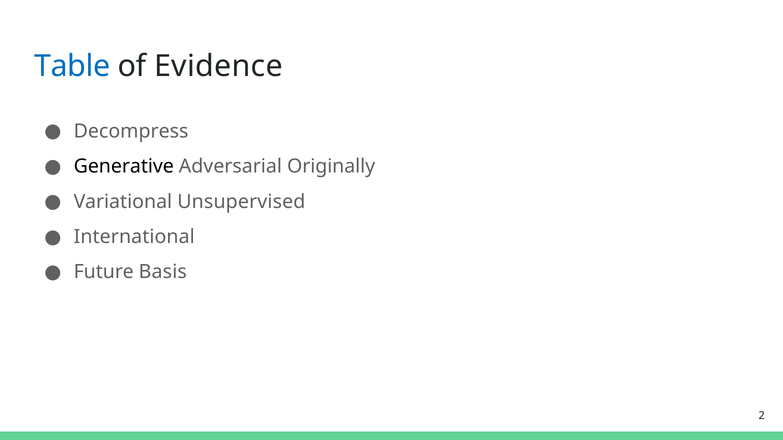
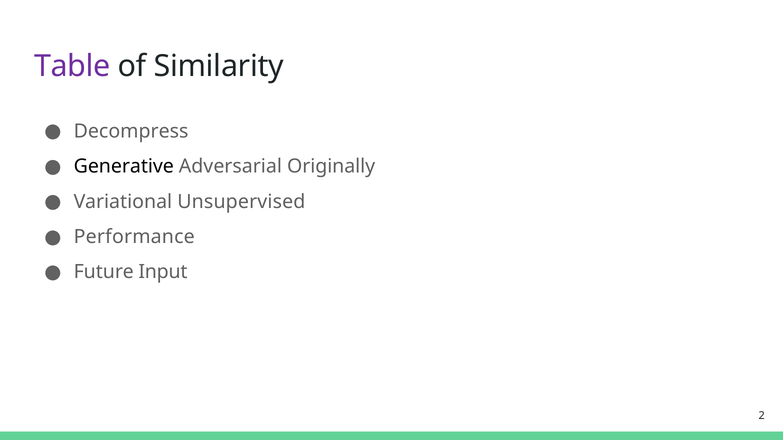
Table colour: blue -> purple (72, 66)
Evidence: Evidence -> Similarity (219, 66)
International: International -> Performance (134, 237)
Basis: Basis -> Input (163, 272)
